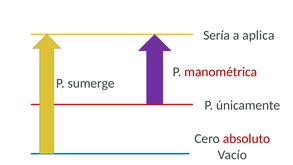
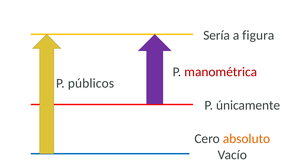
aplica: aplica -> figura (258, 35)
sumerge: sumerge -> públicos (91, 83)
absoluto colour: red -> orange (247, 139)
